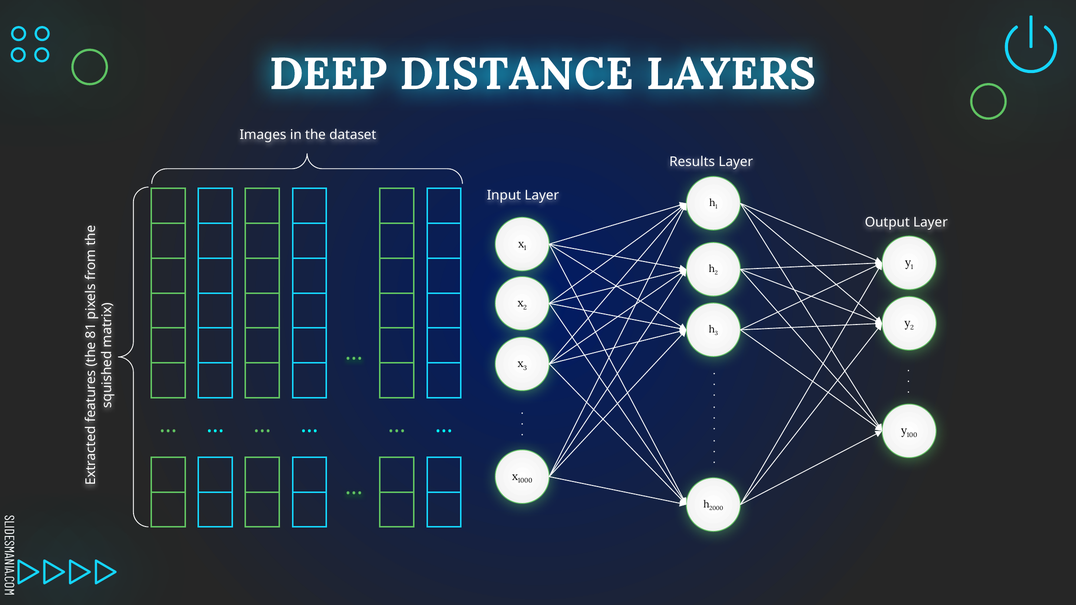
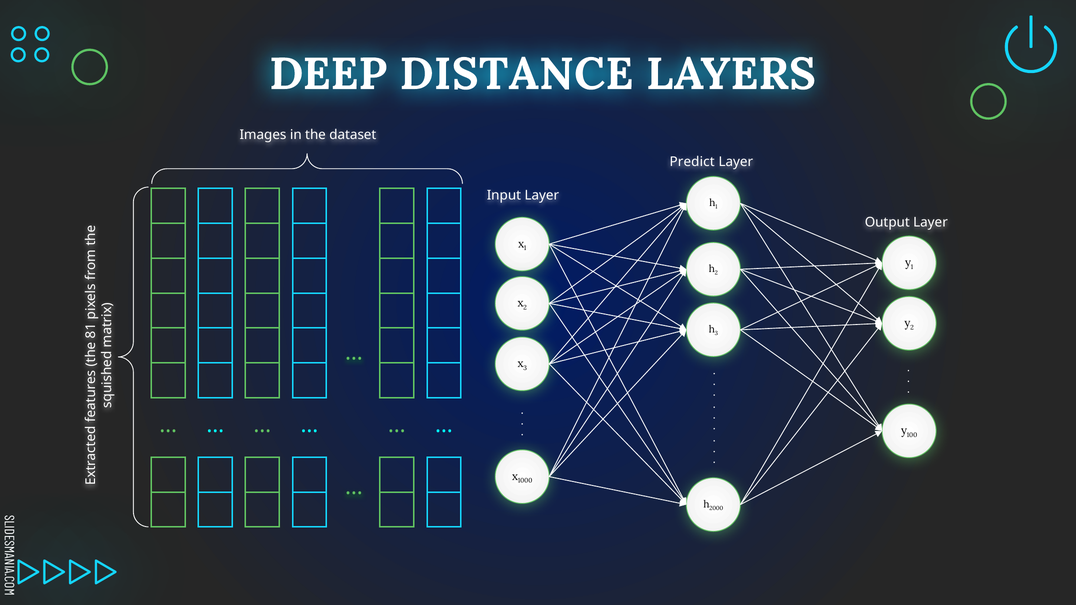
Results: Results -> Predict (692, 162)
